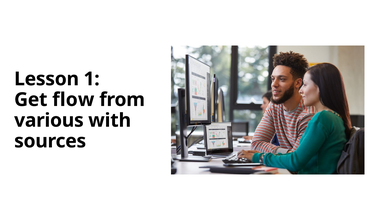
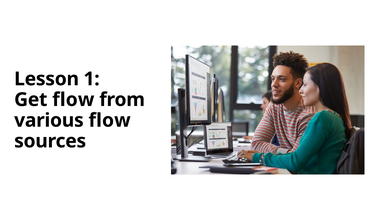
various with: with -> flow (110, 120)
